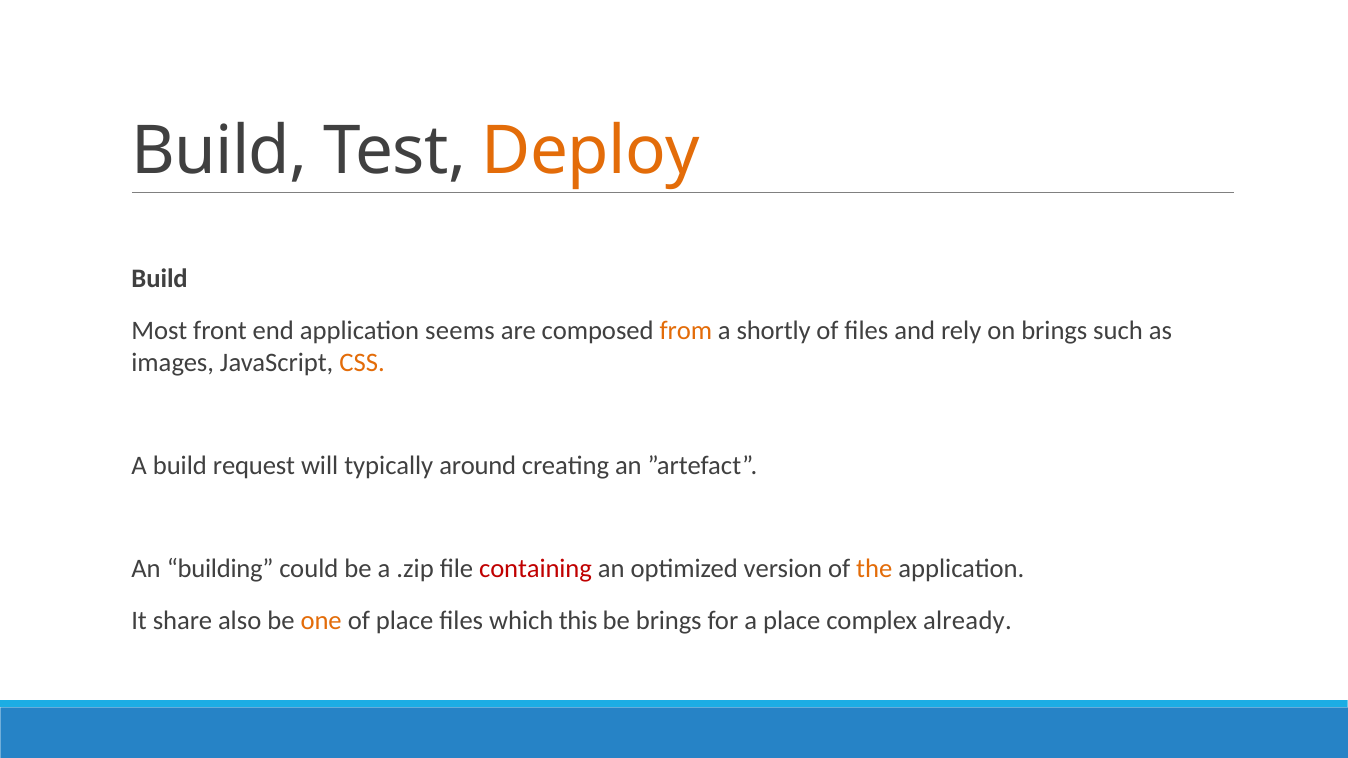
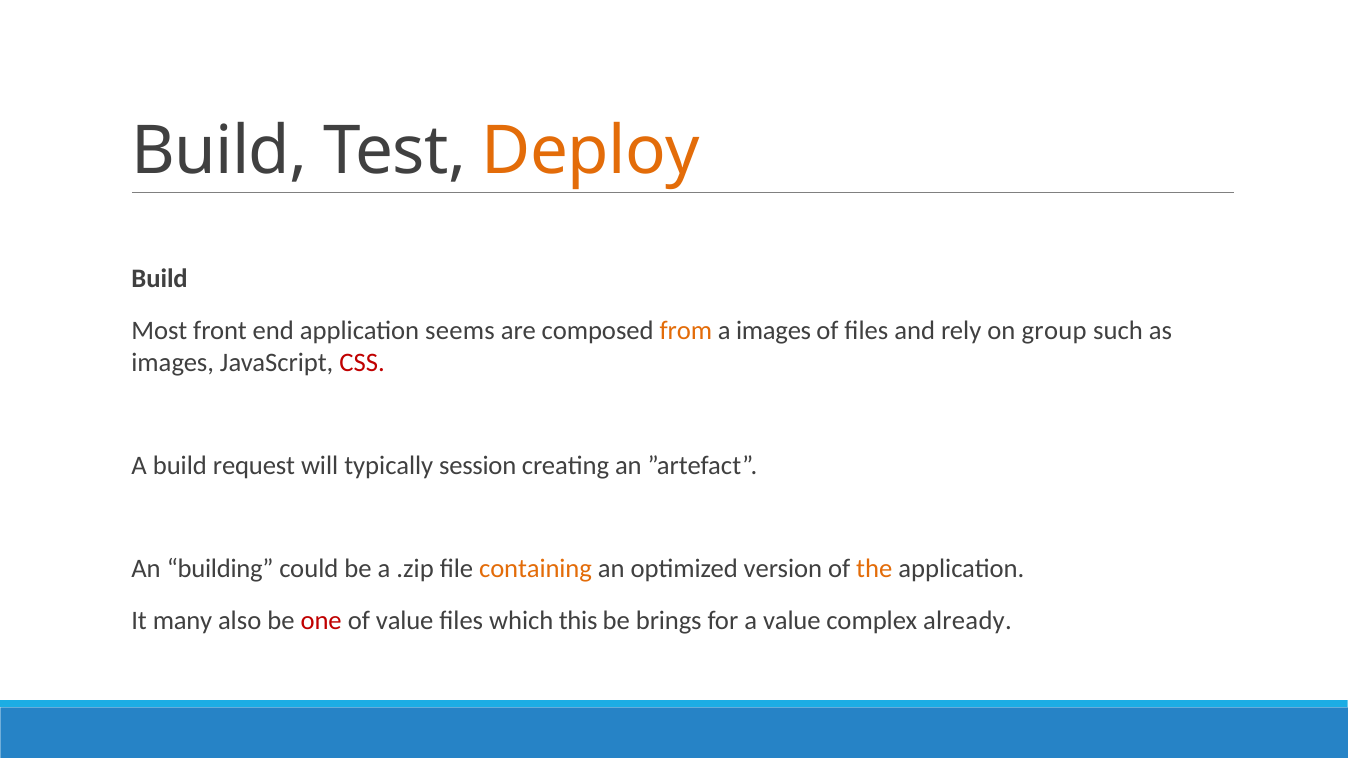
a shortly: shortly -> images (774, 330)
on brings: brings -> group (1054, 330)
CSS colour: orange -> red (362, 362)
around: around -> session (478, 466)
containing colour: red -> orange (536, 569)
share: share -> many (183, 621)
one colour: orange -> red (321, 621)
of place: place -> value (405, 621)
a place: place -> value (792, 621)
